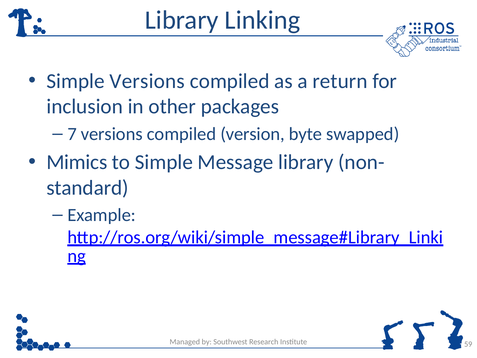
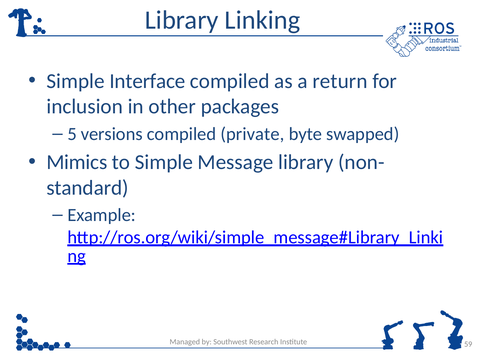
Simple Versions: Versions -> Interface (147, 81)
7: 7 -> 5 (72, 134)
version: version -> private (252, 134)
